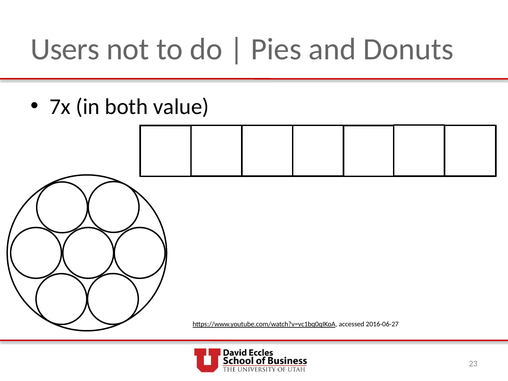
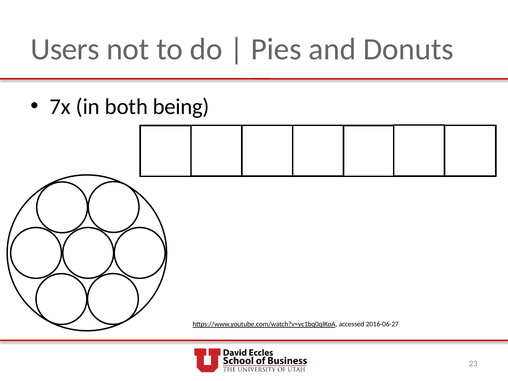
value: value -> being (181, 107)
